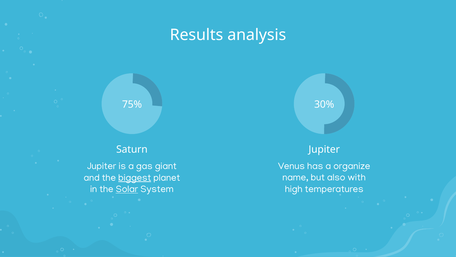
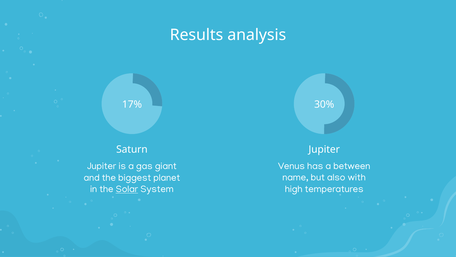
75%: 75% -> 17% (132, 104)
organize: organize -> between (352, 166)
biggest underline: present -> none (135, 177)
